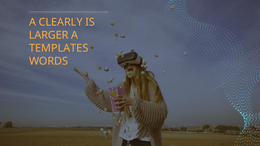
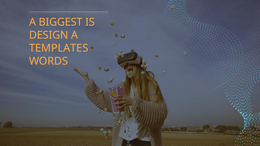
CLEARLY: CLEARLY -> BIGGEST (61, 22)
LARGER: LARGER -> DESIGN (49, 35)
